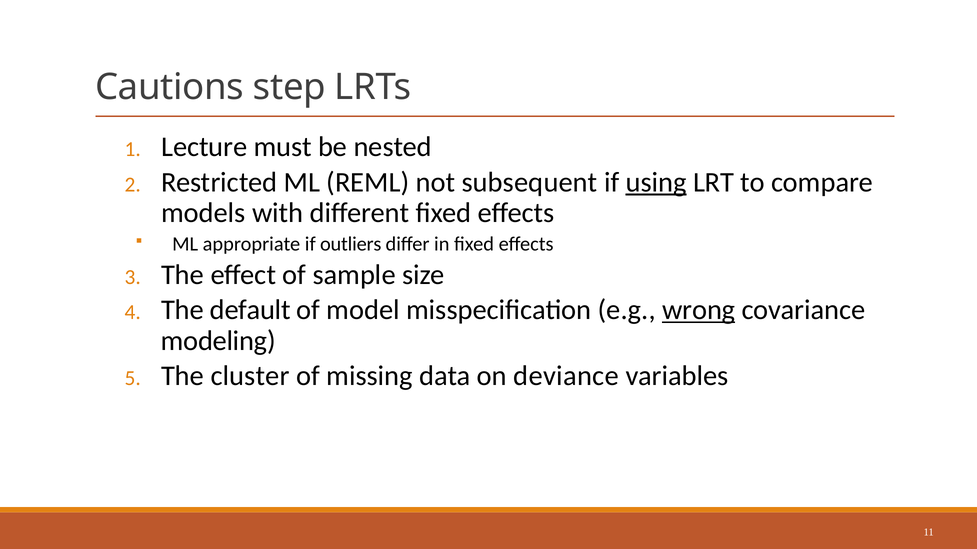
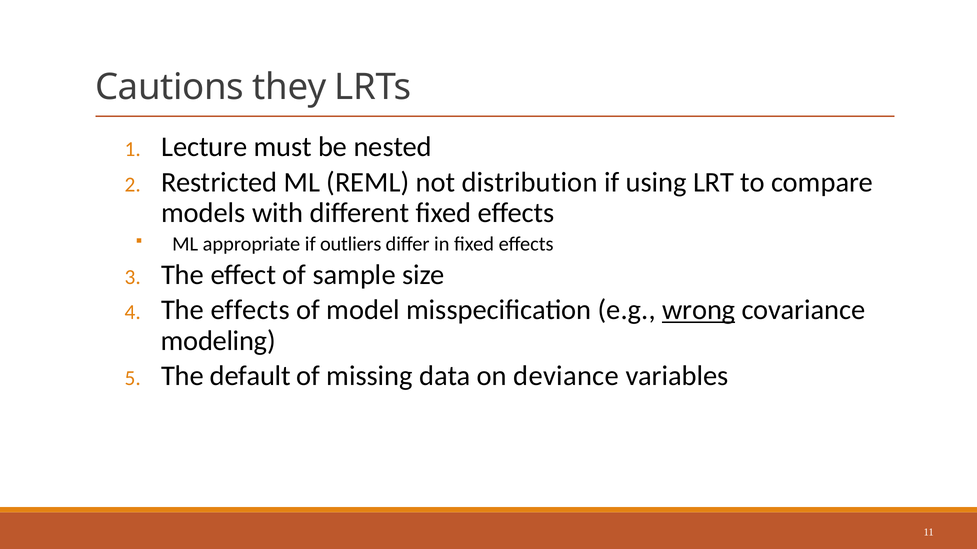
step: step -> they (289, 87)
subsequent: subsequent -> distribution (529, 182)
using underline: present -> none (656, 182)
The default: default -> effects (250, 310)
cluster: cluster -> default (250, 376)
